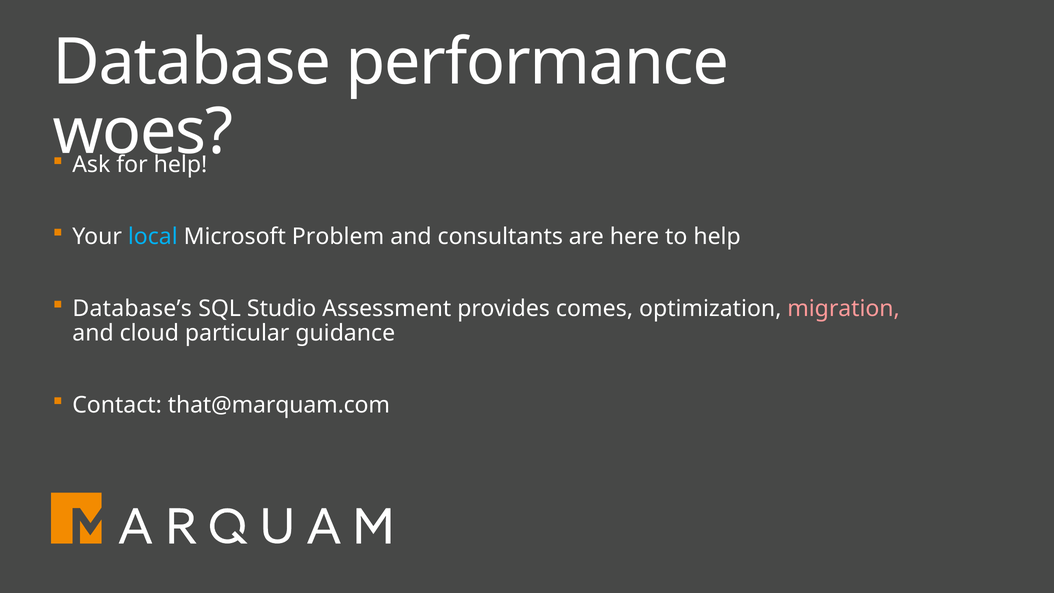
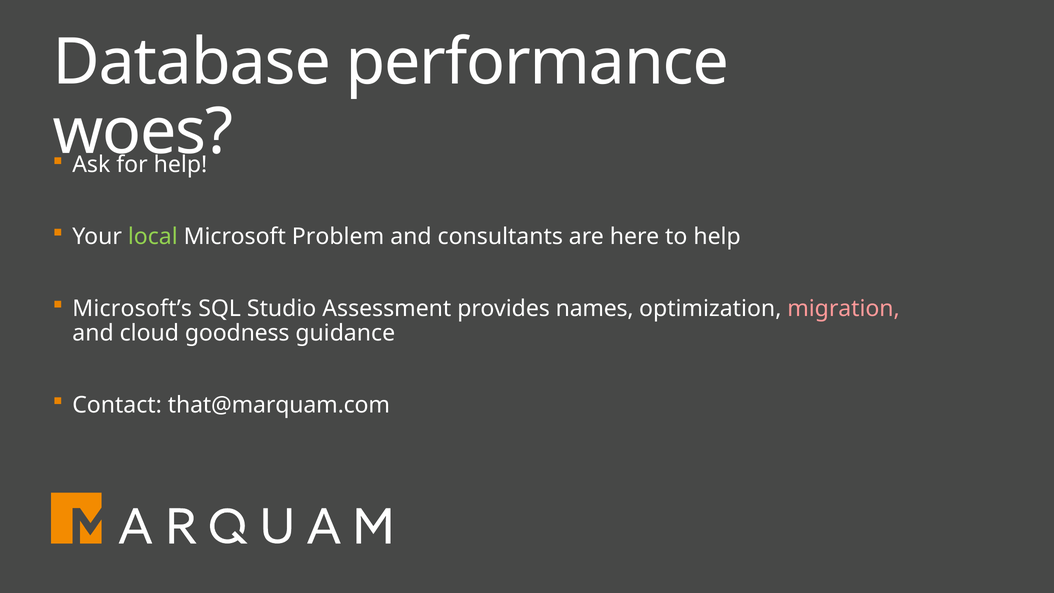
local colour: light blue -> light green (153, 237)
Database’s: Database’s -> Microsoft’s (132, 308)
comes: comes -> names (595, 308)
particular: particular -> goodness (237, 333)
